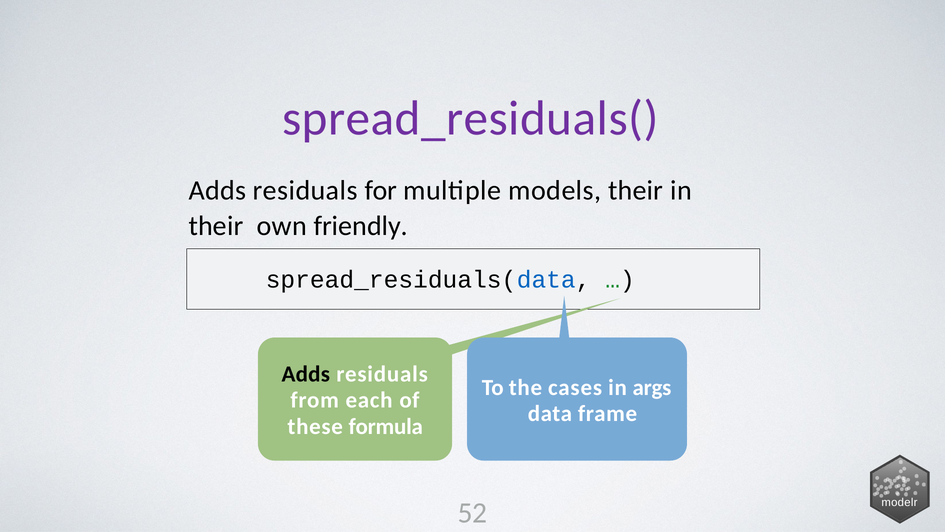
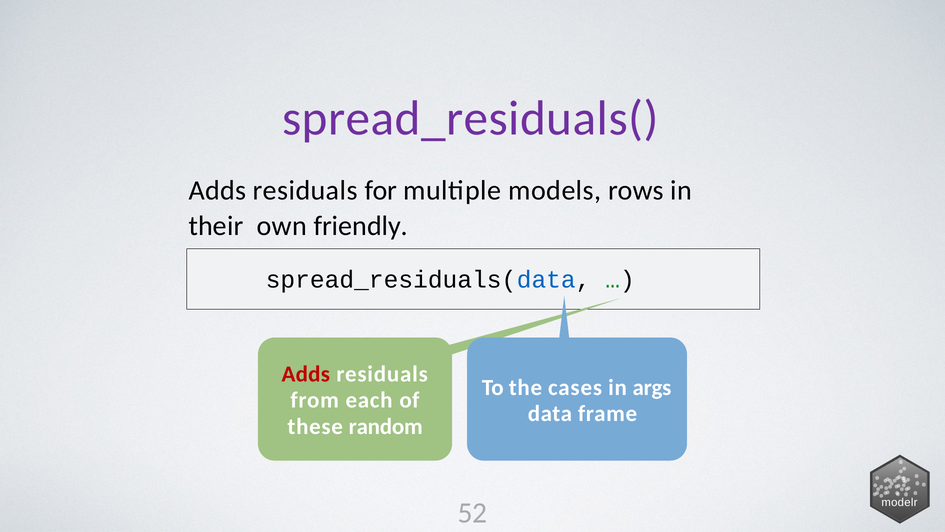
models their: their -> rows (636, 190)
Adds colour: black -> red (306, 374)
formula: formula -> random (386, 426)
